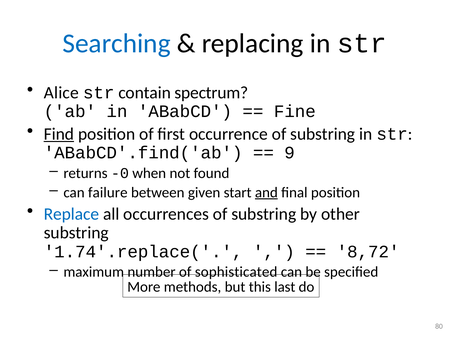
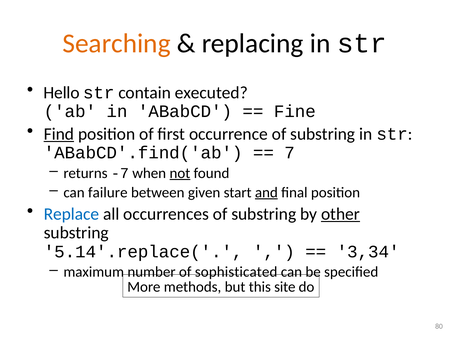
Searching colour: blue -> orange (117, 43)
Alice: Alice -> Hello (62, 93)
spectrum: spectrum -> executed (211, 93)
9: 9 -> 7 (290, 153)
-0: -0 -> -7 (120, 173)
not underline: none -> present (180, 173)
other underline: none -> present (341, 214)
1.74'.replace(: 1.74'.replace( -> 5.14'.replace( (143, 251)
8,72: 8,72 -> 3,34 (368, 251)
last: last -> site (285, 287)
